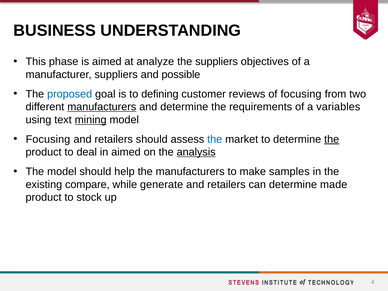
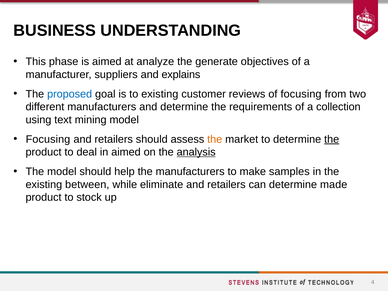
the suppliers: suppliers -> generate (217, 62)
possible: possible -> explains (181, 75)
to defining: defining -> existing (160, 94)
manufacturers underline: present -> none (102, 107)
variables: variables -> collection (338, 107)
mining underline: present -> none (91, 120)
the colour: blue -> orange (215, 139)
compare: compare -> between (87, 184)
generate: generate -> eliminate (162, 184)
